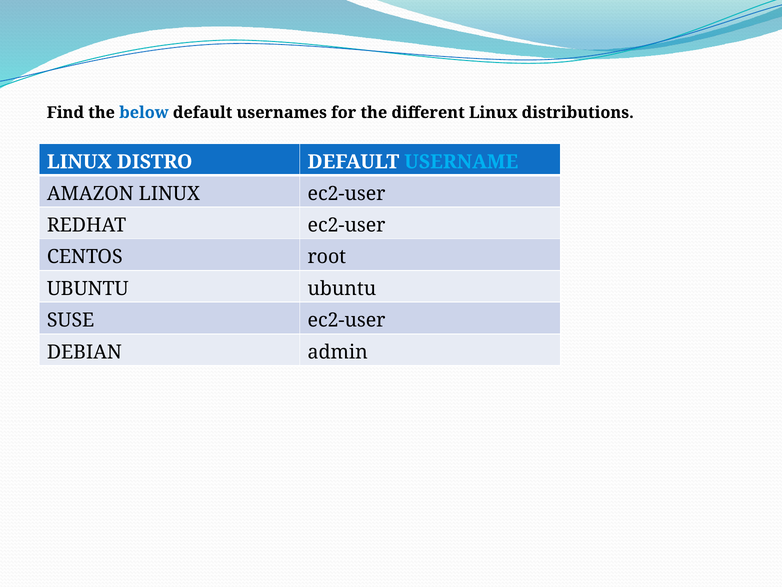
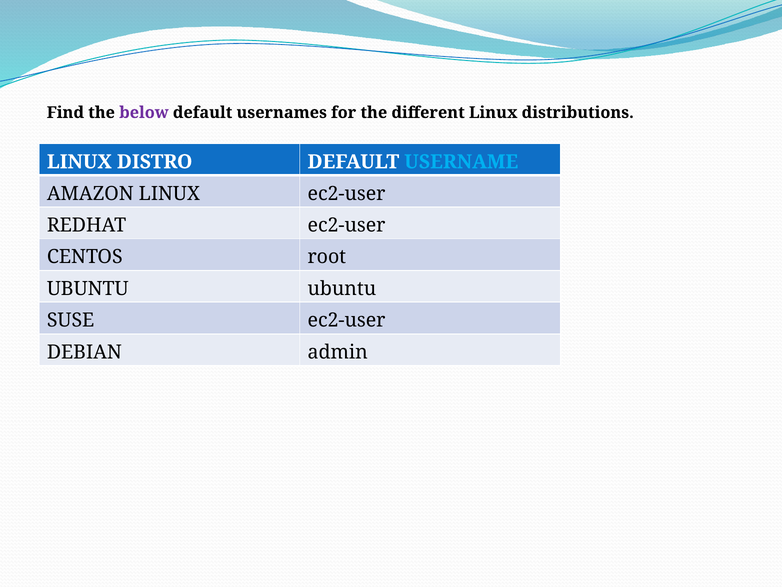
below colour: blue -> purple (144, 113)
